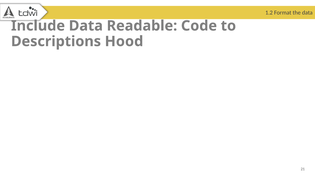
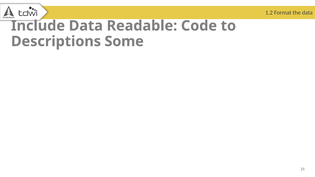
Hood: Hood -> Some (124, 41)
